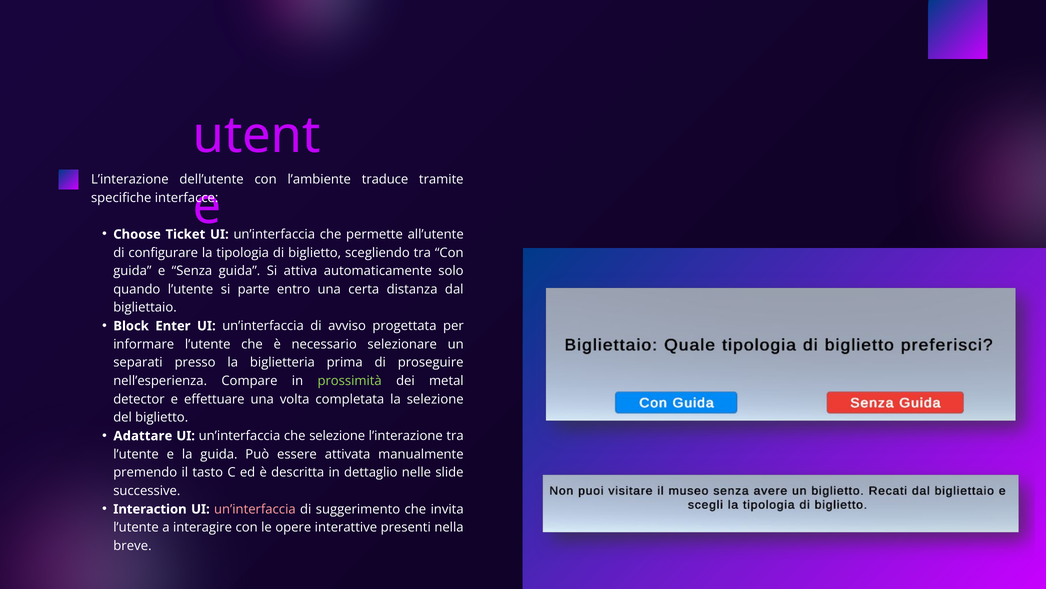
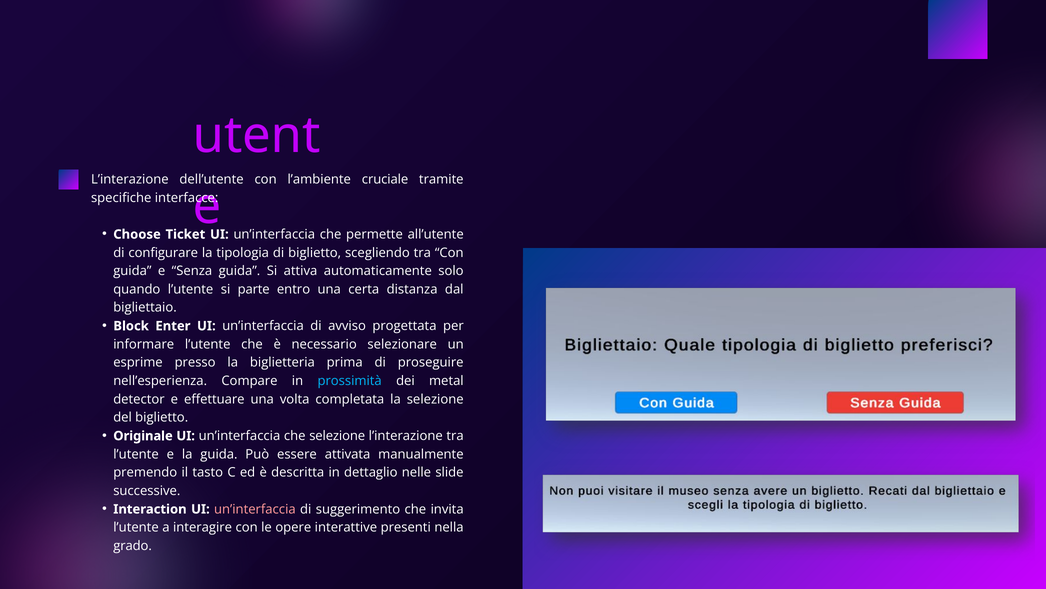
traduce: traduce -> cruciale (385, 179)
separati: separati -> esprime (138, 362)
prossimità colour: light green -> light blue (350, 381)
Adattare: Adattare -> Originale (143, 435)
breve: breve -> grado (133, 545)
